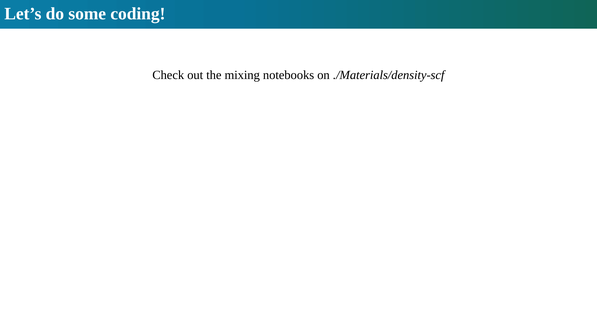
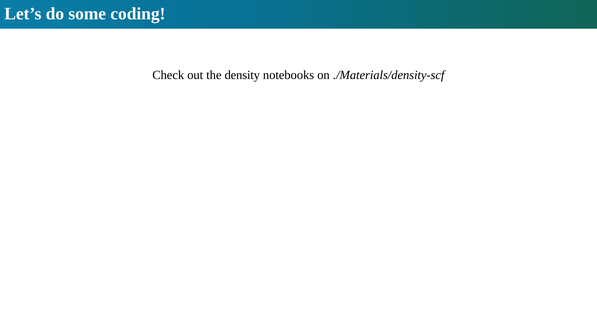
mixing: mixing -> density (242, 75)
